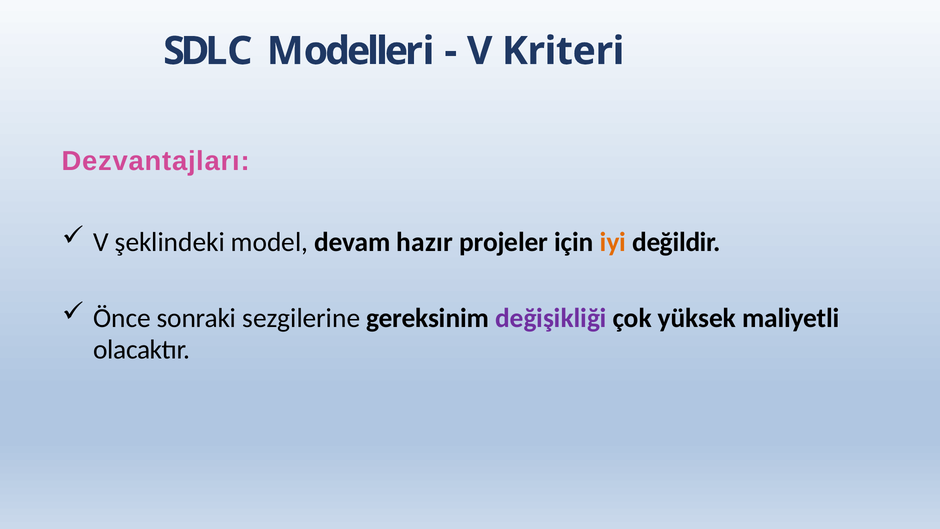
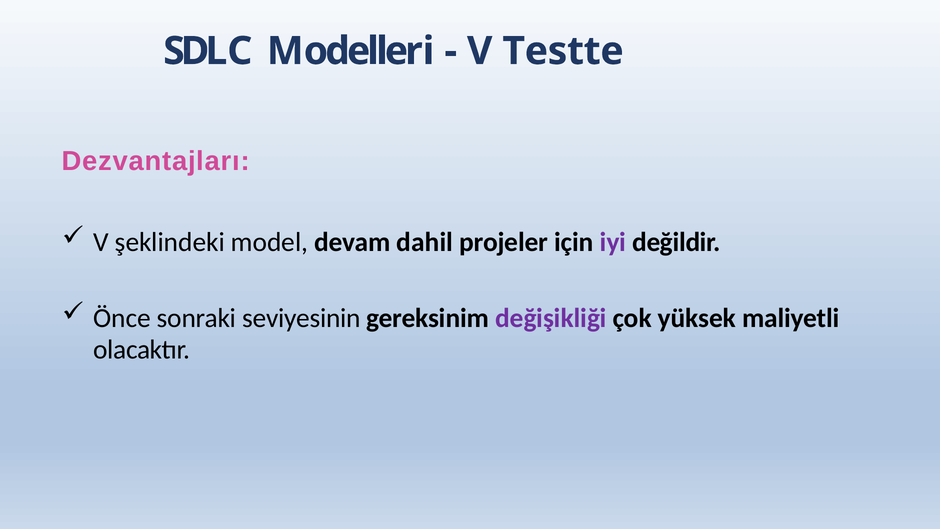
Kriteri: Kriteri -> Testte (563, 51)
hazır: hazır -> dahil (425, 242)
iyi colour: orange -> purple (613, 242)
sezgilerine: sezgilerine -> seviyesinin (301, 318)
